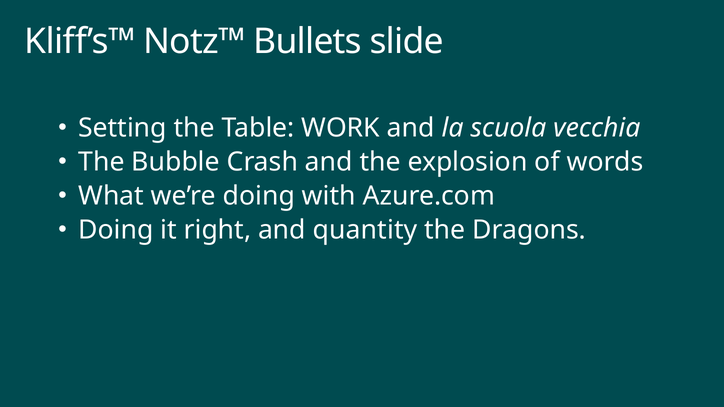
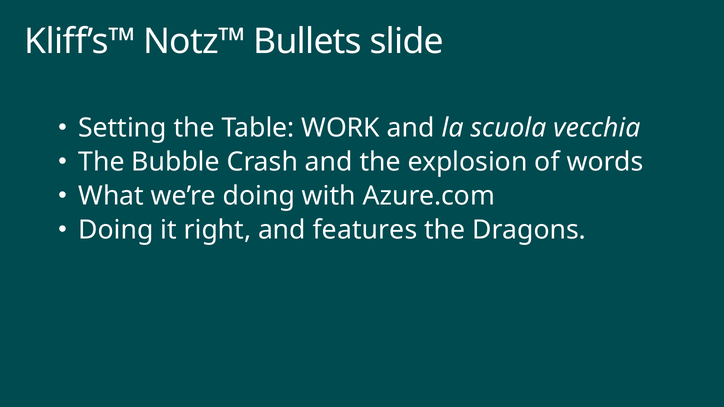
quantity: quantity -> features (365, 230)
